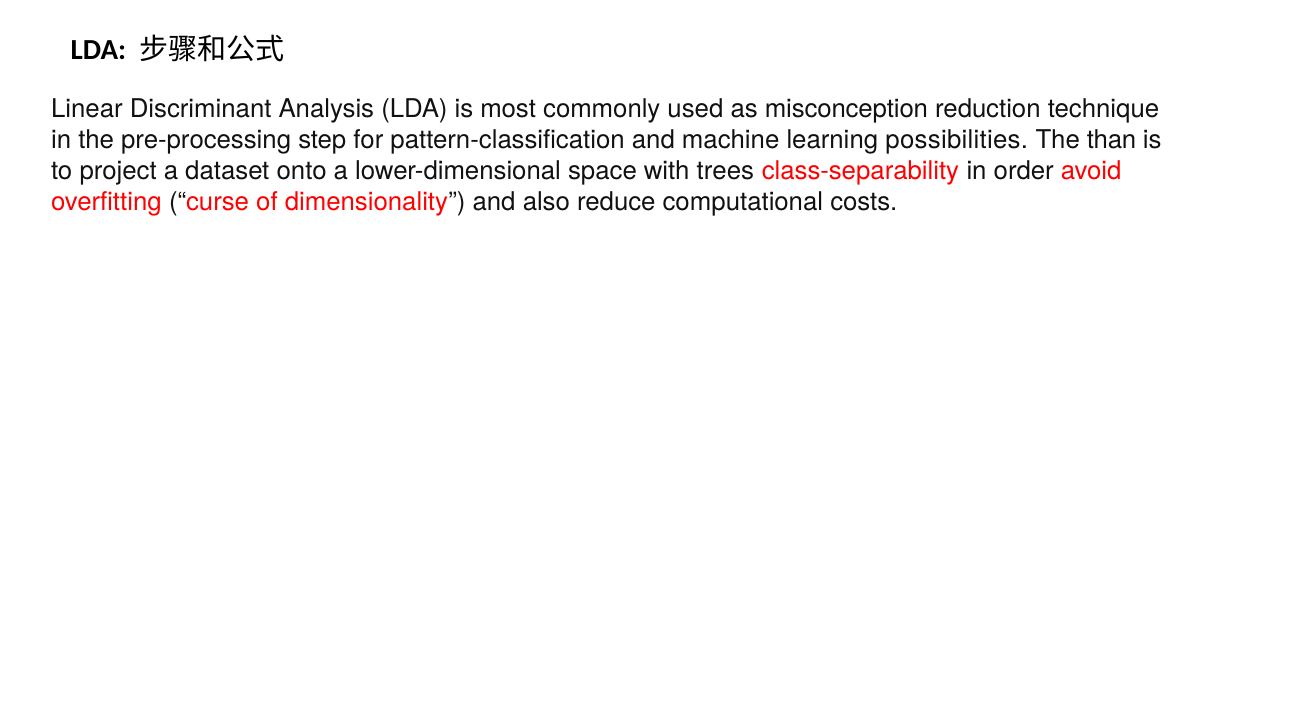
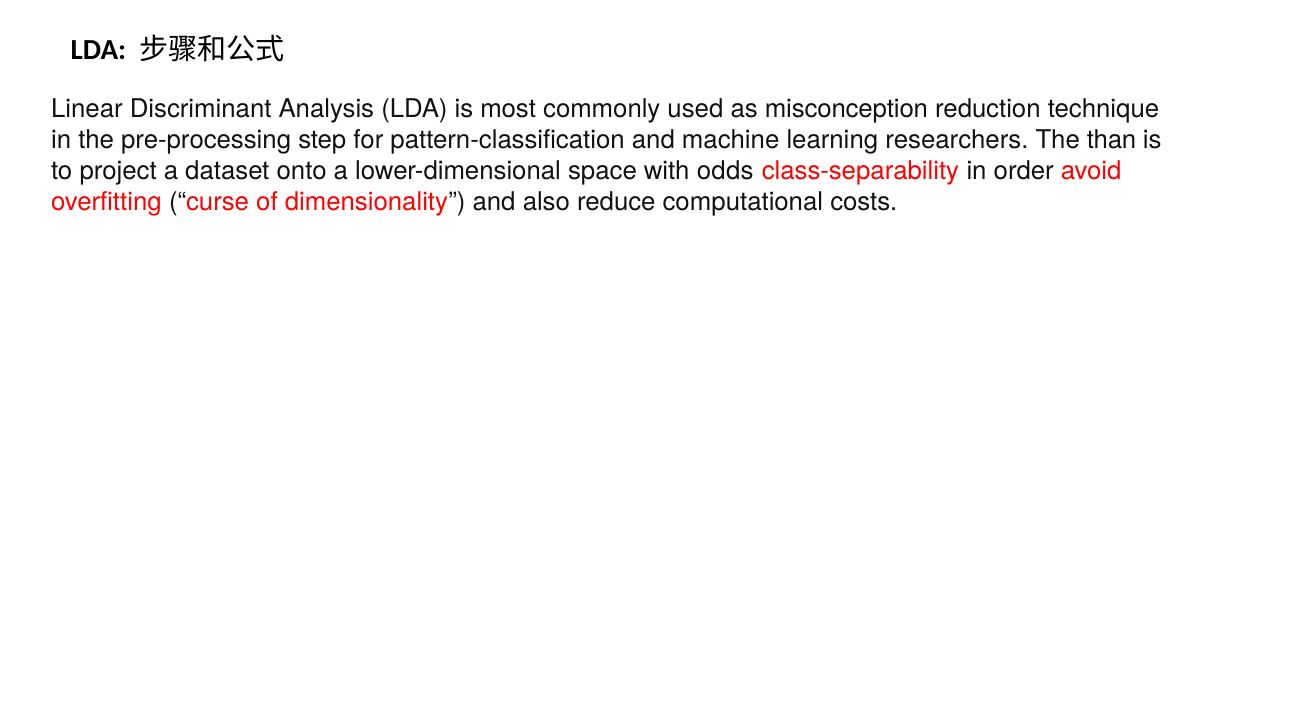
possibilities: possibilities -> researchers (957, 139)
trees: trees -> odds (725, 170)
